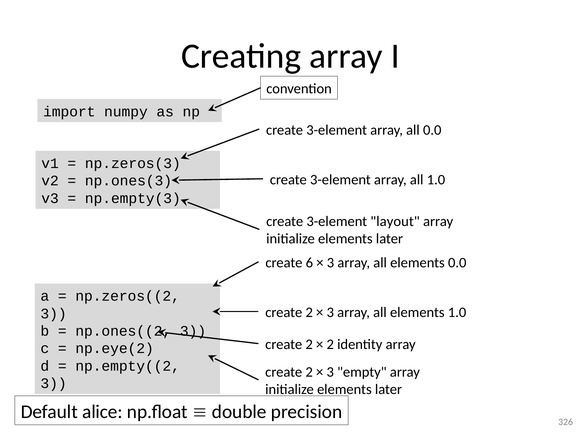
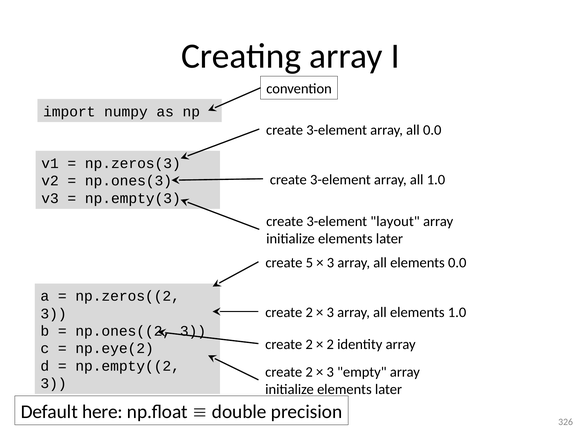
6: 6 -> 5 (309, 262)
alice: alice -> here (102, 411)
